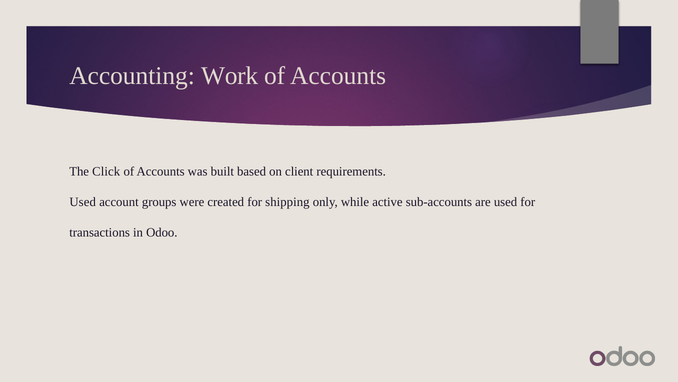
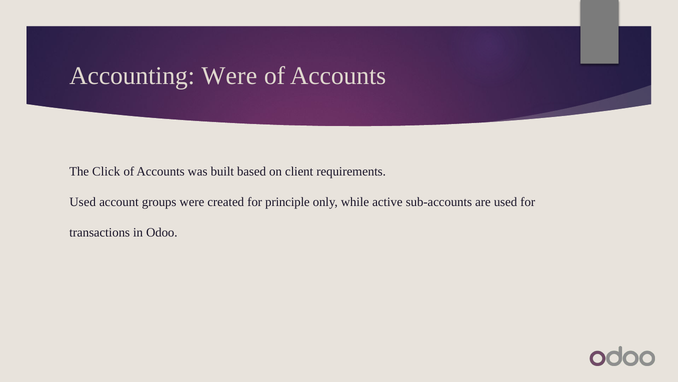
Accounting Work: Work -> Were (229, 76)
shipping: shipping -> principle (287, 202)
